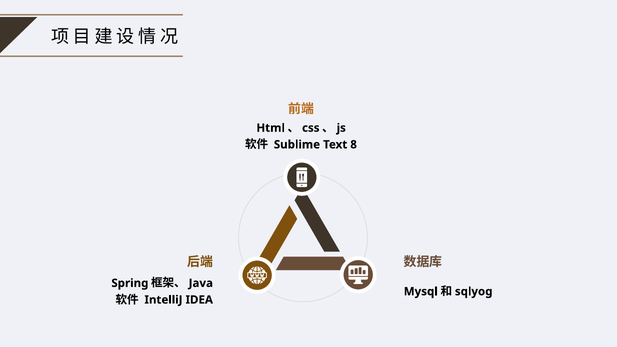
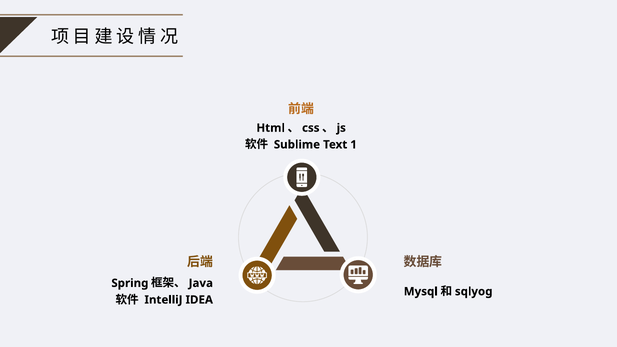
8: 8 -> 1 (354, 145)
